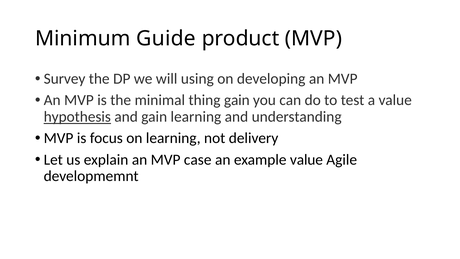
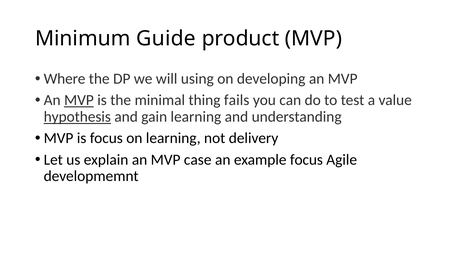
Survey: Survey -> Where (65, 79)
MVP underline: none -> present (79, 100)
thing gain: gain -> fails (237, 100)
example value: value -> focus (306, 159)
